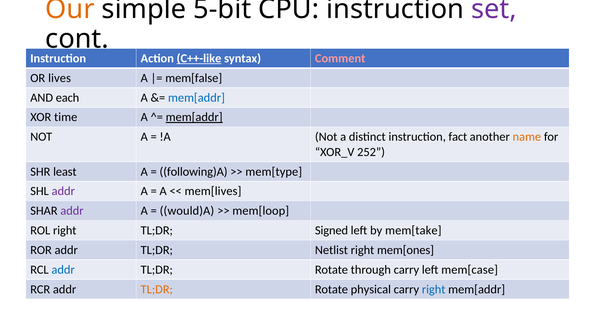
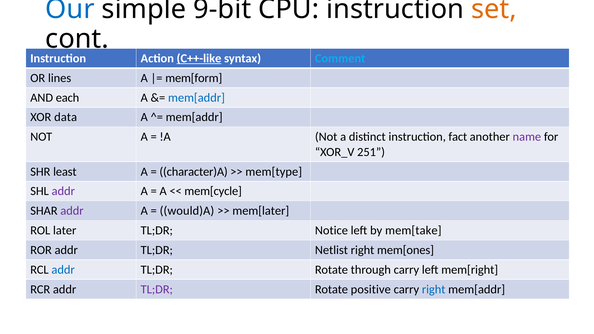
Our colour: orange -> blue (70, 9)
5-bit: 5-bit -> 9-bit (222, 9)
set colour: purple -> orange (494, 9)
Comment colour: pink -> light blue (340, 58)
lives: lives -> lines (60, 78)
mem[false: mem[false -> mem[form (194, 78)
time: time -> data (66, 117)
mem[addr underline: present -> none (194, 117)
name colour: orange -> purple (527, 137)
252: 252 -> 251 (371, 152)
following)A: following)A -> character)A (194, 172)
mem[lives: mem[lives -> mem[cycle (213, 191)
mem[loop: mem[loop -> mem[later (261, 211)
ROL right: right -> later (65, 231)
Signed: Signed -> Notice (331, 231)
mem[case: mem[case -> mem[right (470, 270)
TL;DR colour: orange -> purple (157, 289)
physical: physical -> positive (371, 289)
